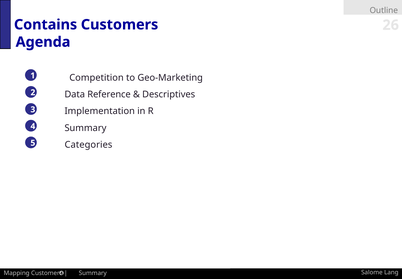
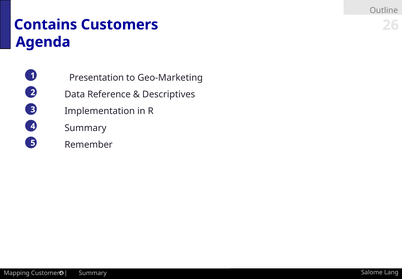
Competition: Competition -> Presentation (97, 78)
Categories: Categories -> Remember (89, 144)
